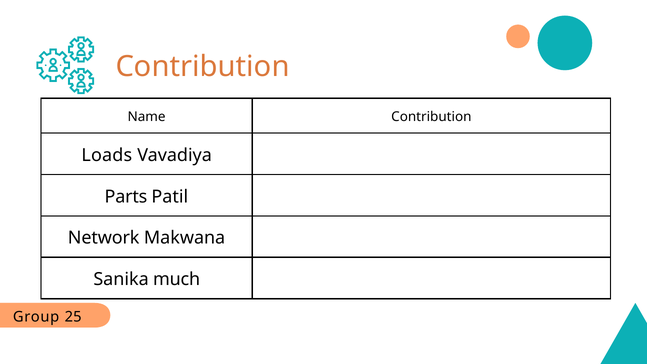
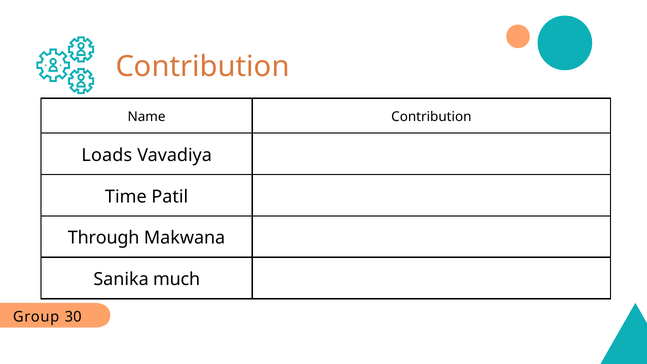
Parts: Parts -> Time (126, 197)
Network: Network -> Through (104, 238)
25: 25 -> 30 (73, 317)
